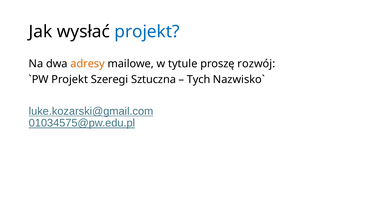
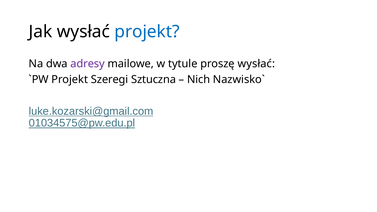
adresy colour: orange -> purple (88, 64)
proszę rozwój: rozwój -> wysłać (256, 64)
Tych: Tych -> Nich (199, 80)
